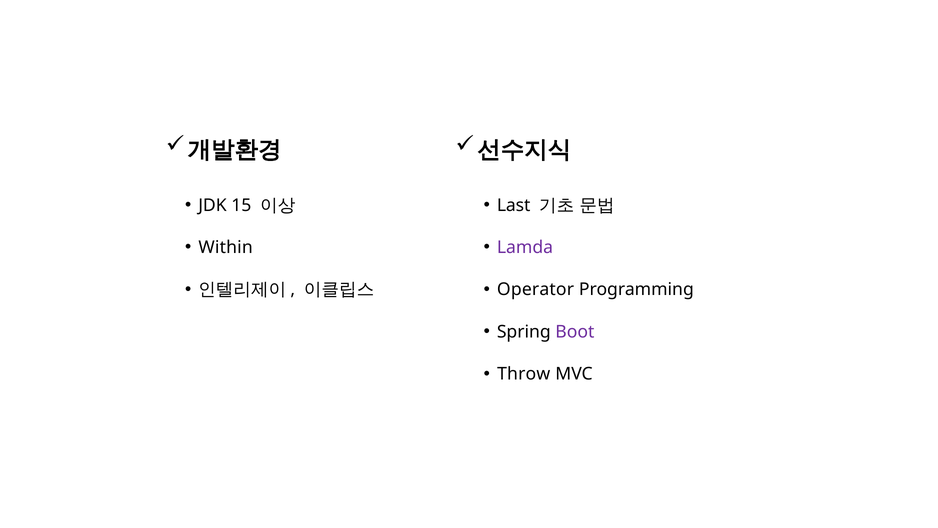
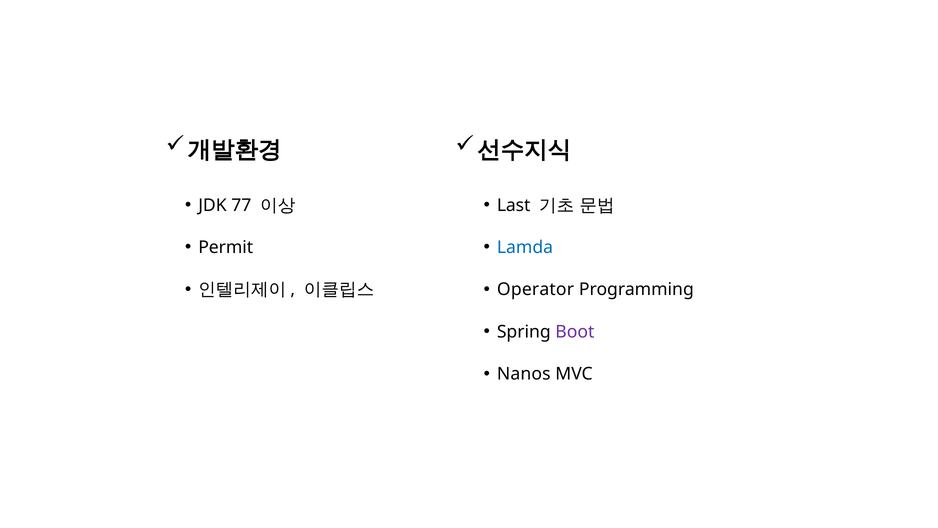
15: 15 -> 77 (241, 205)
Within: Within -> Permit (226, 247)
Lamda colour: purple -> blue (525, 247)
Throw: Throw -> Nanos (524, 374)
